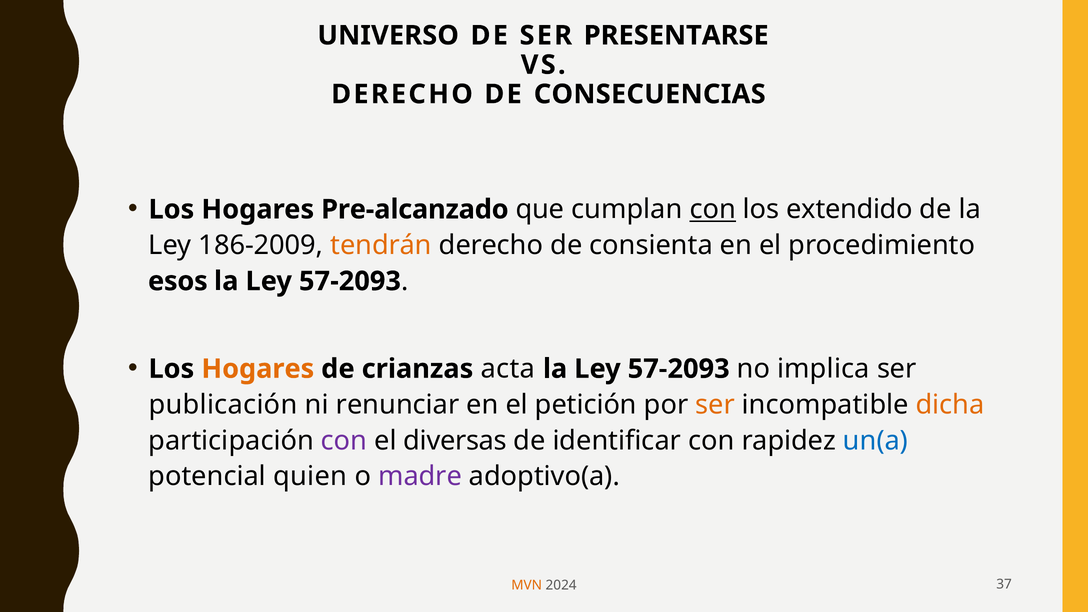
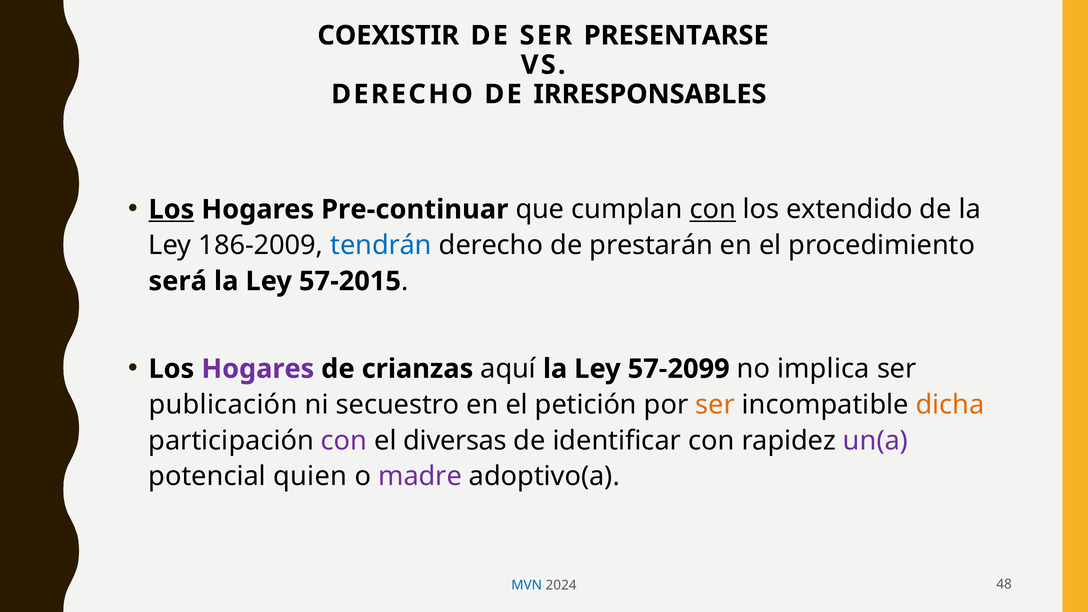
UNIVERSO: UNIVERSO -> COEXISTIR (388, 35)
CONSECUENCIAS: CONSECUENCIAS -> IRRESPONSABLES (650, 94)
Los underline: none -> present (171, 209)
Pre-alcanzado: Pre-alcanzado -> Pre-continuar (415, 209)
tendrán colour: orange -> blue (381, 245)
consienta: consienta -> prestarán (651, 245)
esos: esos -> será (178, 281)
57-2093: 57-2093 -> 57-2015 (350, 281)
Hogares colour: orange -> purple (258, 369)
acta: acta -> aquí (508, 369)
57-2093: 57-2093 -> 57-2099 (679, 369)
renunciar: renunciar -> secuestro (398, 405)
un(a colour: blue -> purple (875, 441)
MVN colour: orange -> blue (527, 585)
37: 37 -> 48 (1004, 584)
